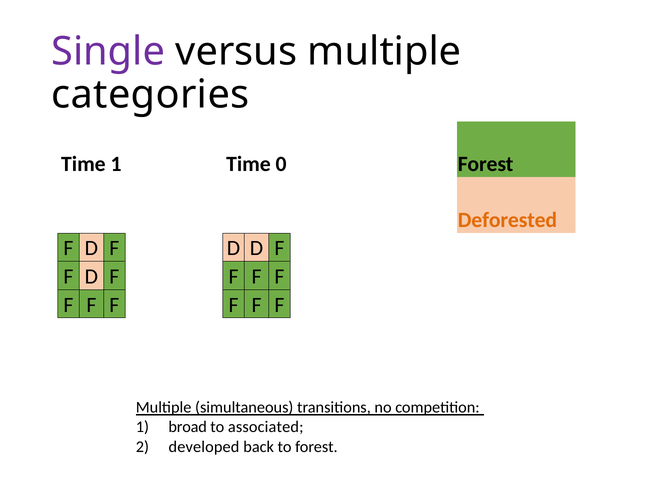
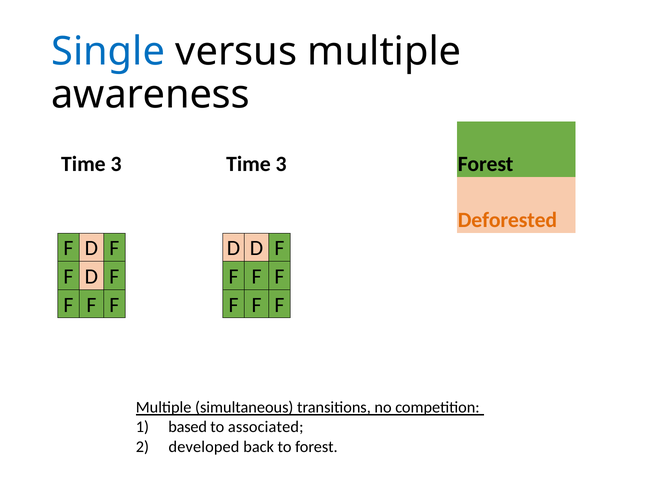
Single colour: purple -> blue (108, 51)
categories: categories -> awareness (151, 94)
1: 1 -> 3 (116, 164)
0: 0 -> 3 (281, 164)
broad: broad -> based (188, 426)
